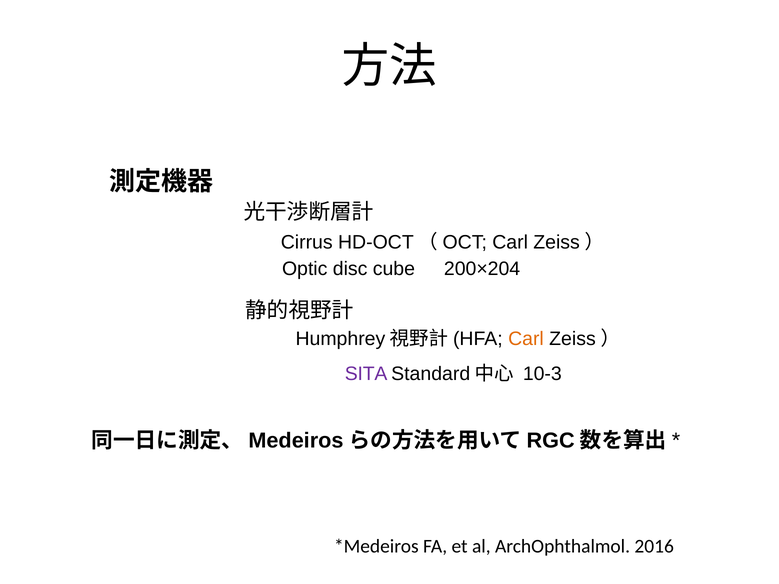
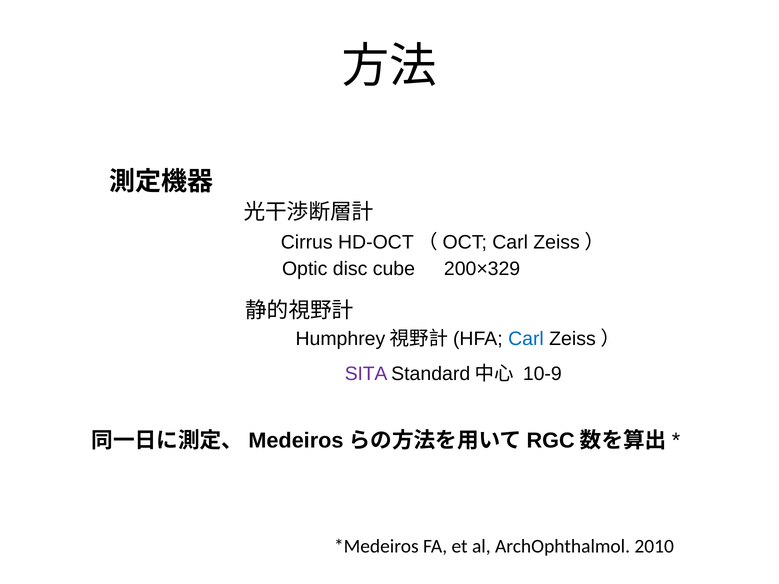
200×204: 200×204 -> 200×329 (482, 269)
Carl colour: orange -> blue (526, 339)
10-3: 10-3 -> 10-9 (542, 374)
2016: 2016 -> 2010 (654, 546)
